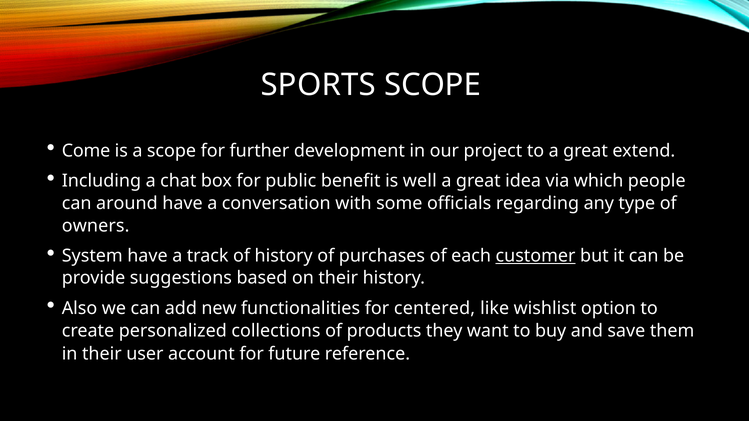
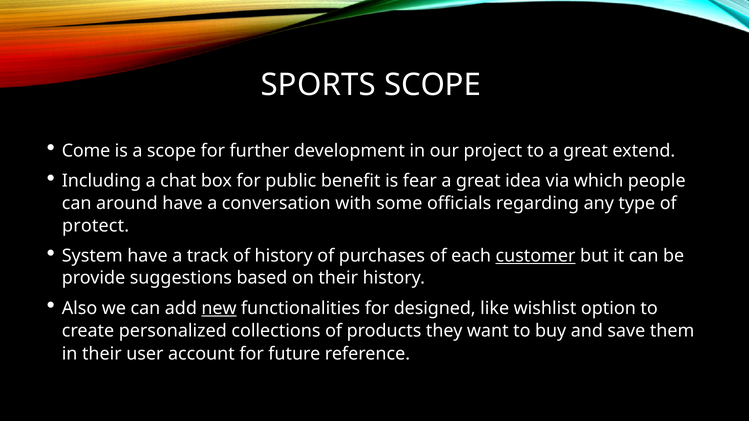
well: well -> fear (420, 181)
owners: owners -> protect (96, 226)
new underline: none -> present (219, 309)
centered: centered -> designed (435, 309)
